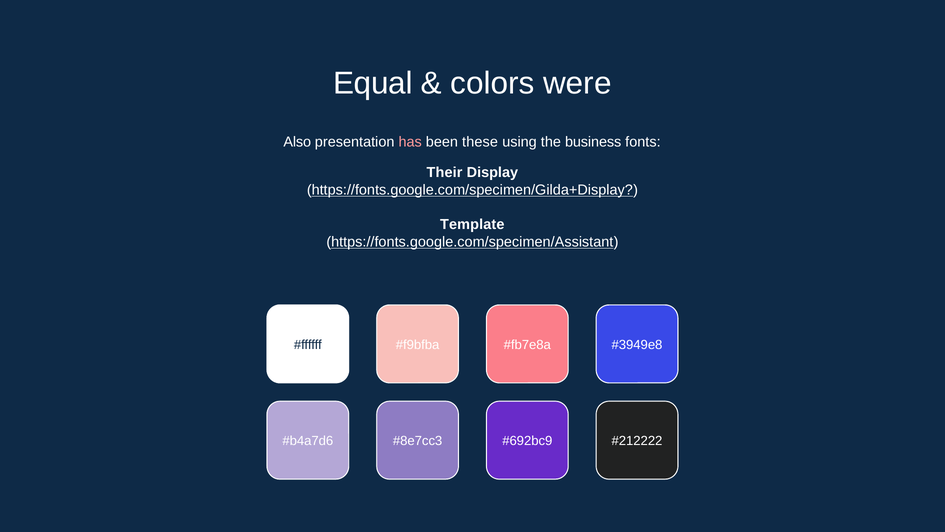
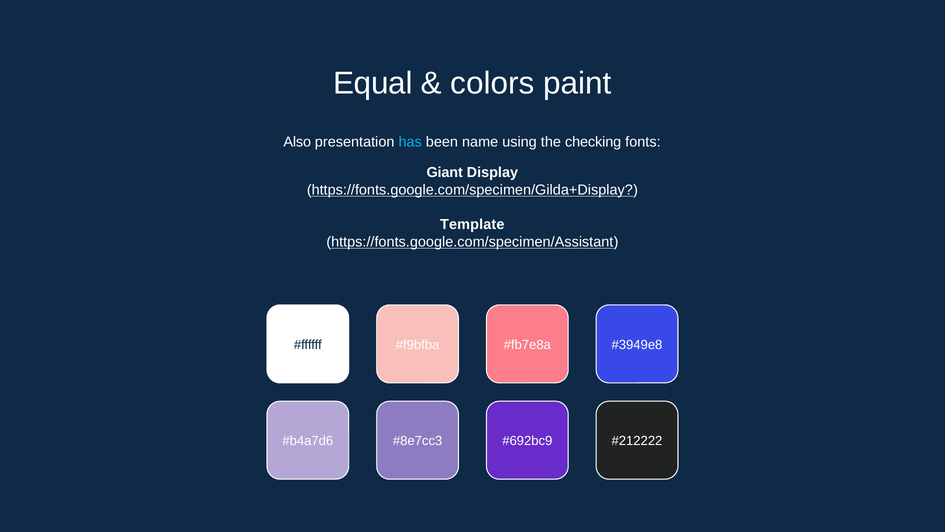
were: were -> paint (577, 83)
has colour: pink -> light blue (410, 142)
these: these -> name (480, 142)
business: business -> checking (593, 142)
Their: Their -> Giant (445, 172)
